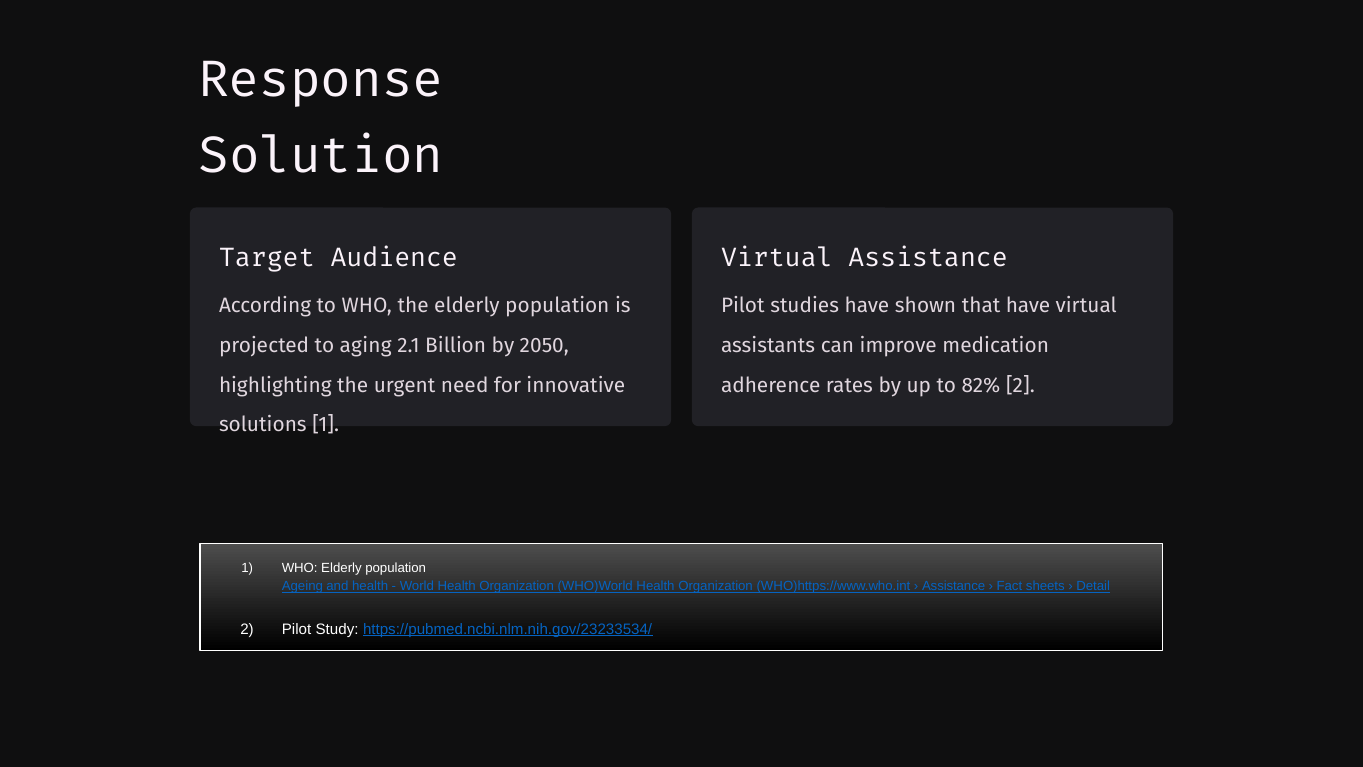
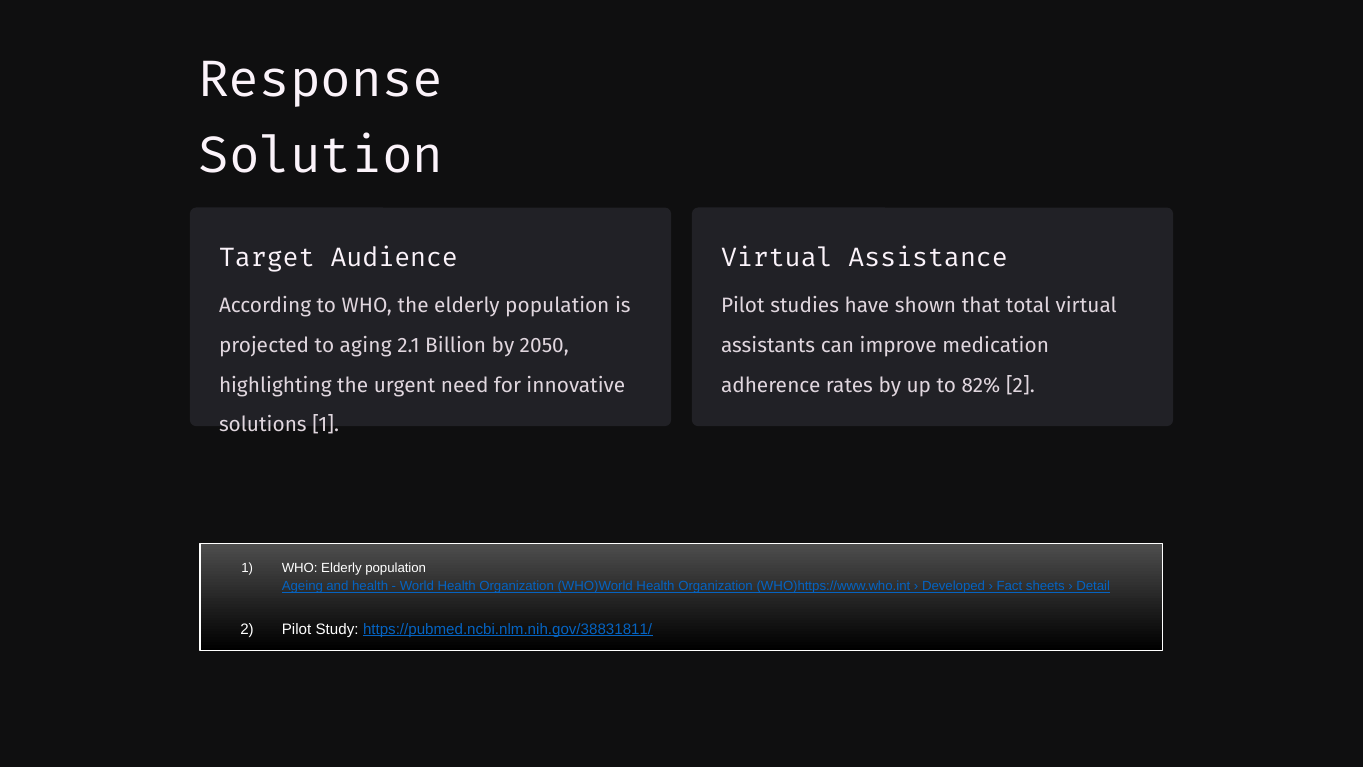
that have: have -> total (1028, 306)
Assistance: Assistance -> Developed (954, 586)
https://pubmed.ncbi.nlm.nih.gov/23233534/: https://pubmed.ncbi.nlm.nih.gov/23233534/ -> https://pubmed.ncbi.nlm.nih.gov/38831811/ (508, 629)
